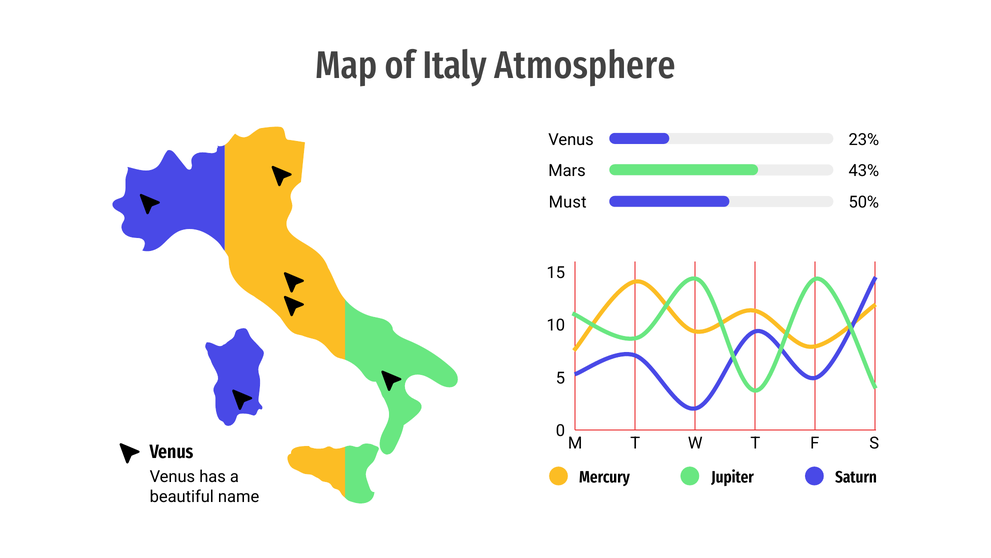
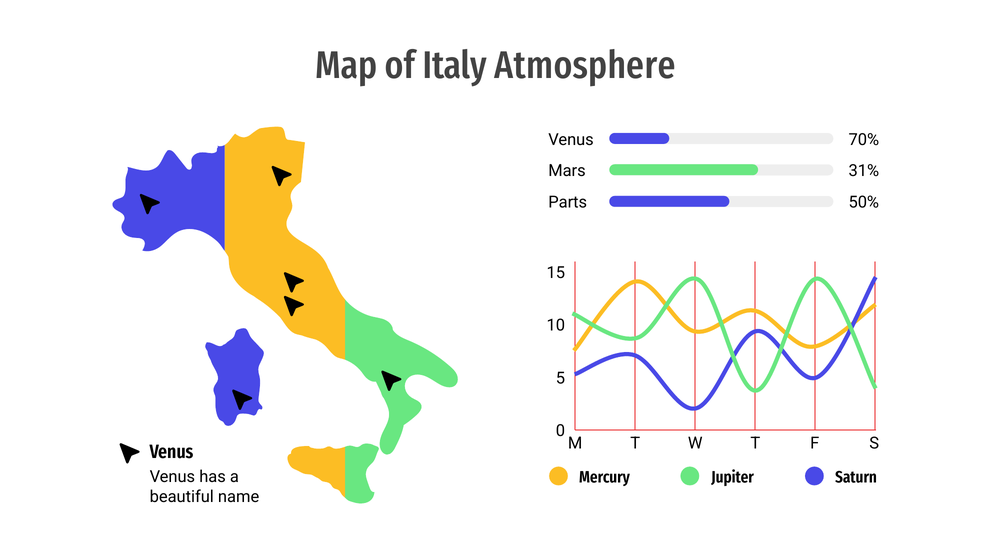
23%: 23% -> 70% (864, 140)
43%: 43% -> 31% (864, 171)
Must: Must -> Parts (568, 202)
